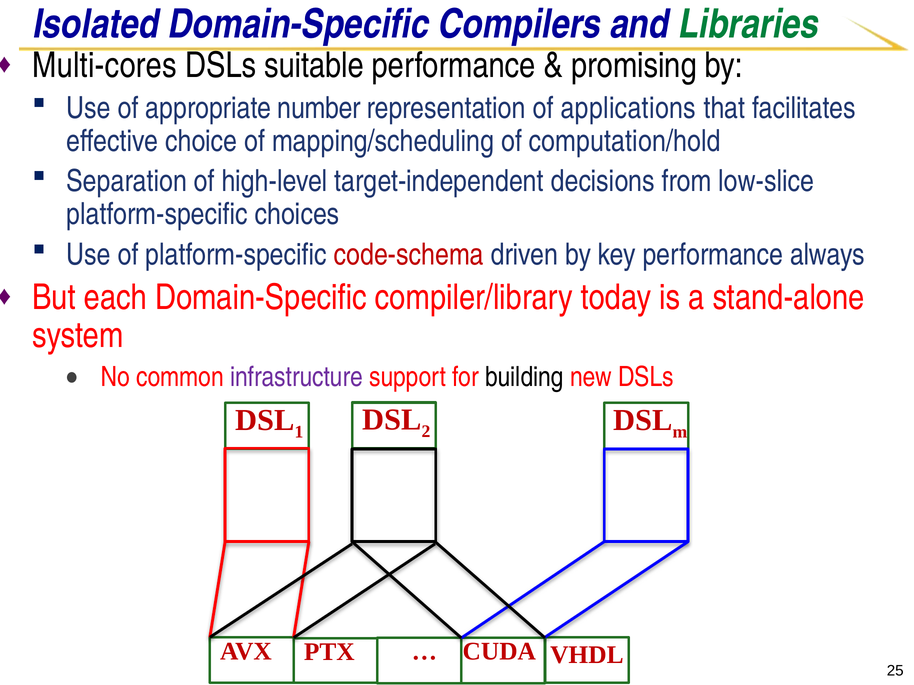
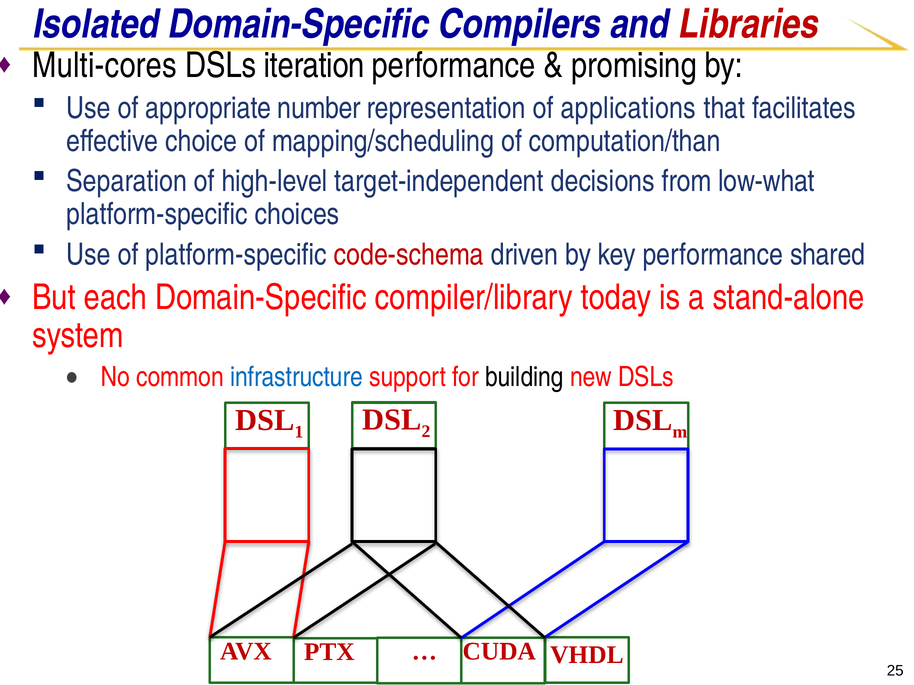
Libraries colour: green -> red (749, 24)
suitable: suitable -> iteration (314, 65)
computation/hold: computation/hold -> computation/than (625, 141)
low-slice: low-slice -> low-what (766, 182)
always: always -> shared (828, 255)
infrastructure colour: purple -> blue (297, 378)
